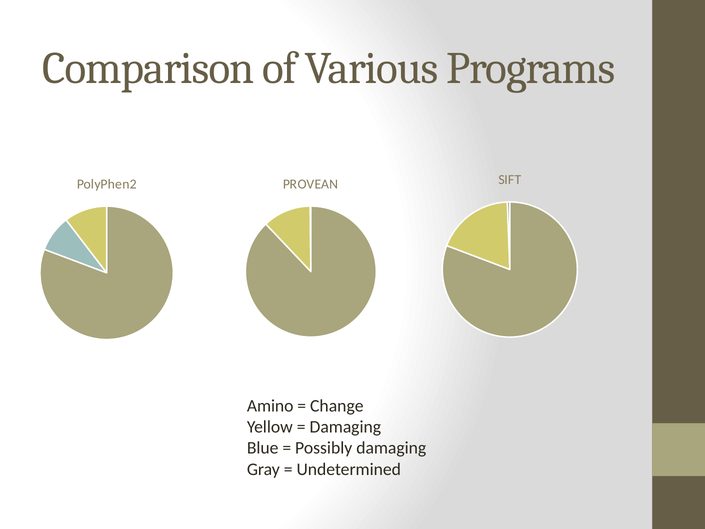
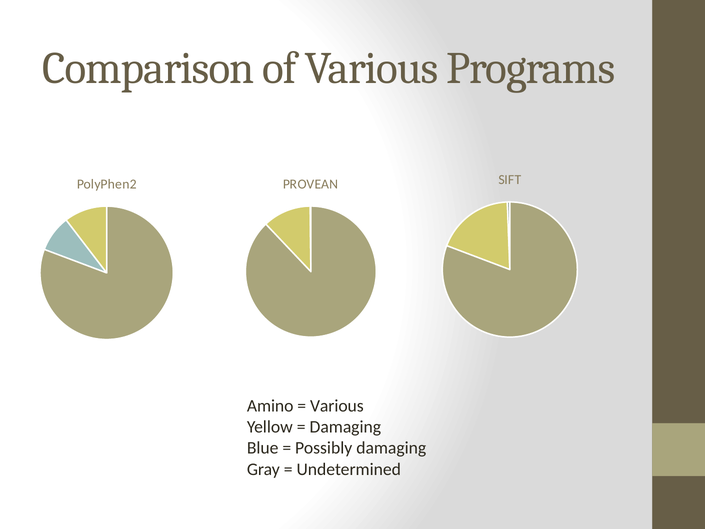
Change: Change -> Various (337, 406)
